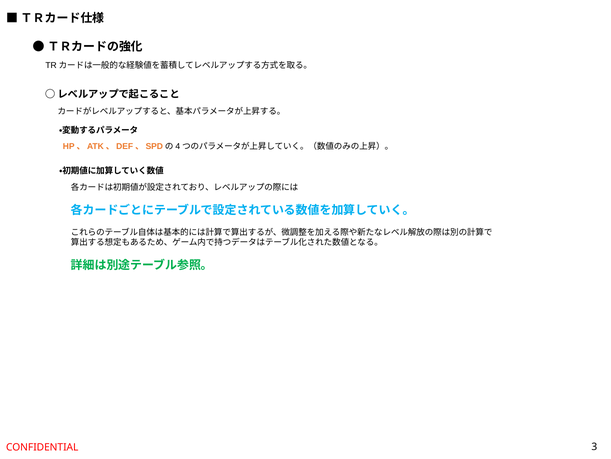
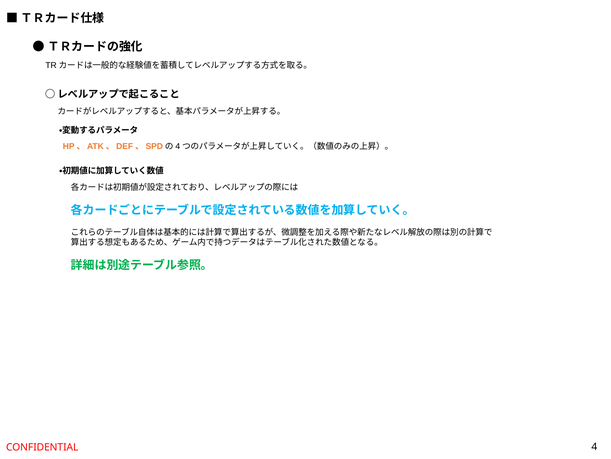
3: 3 -> 4 (594, 446)
